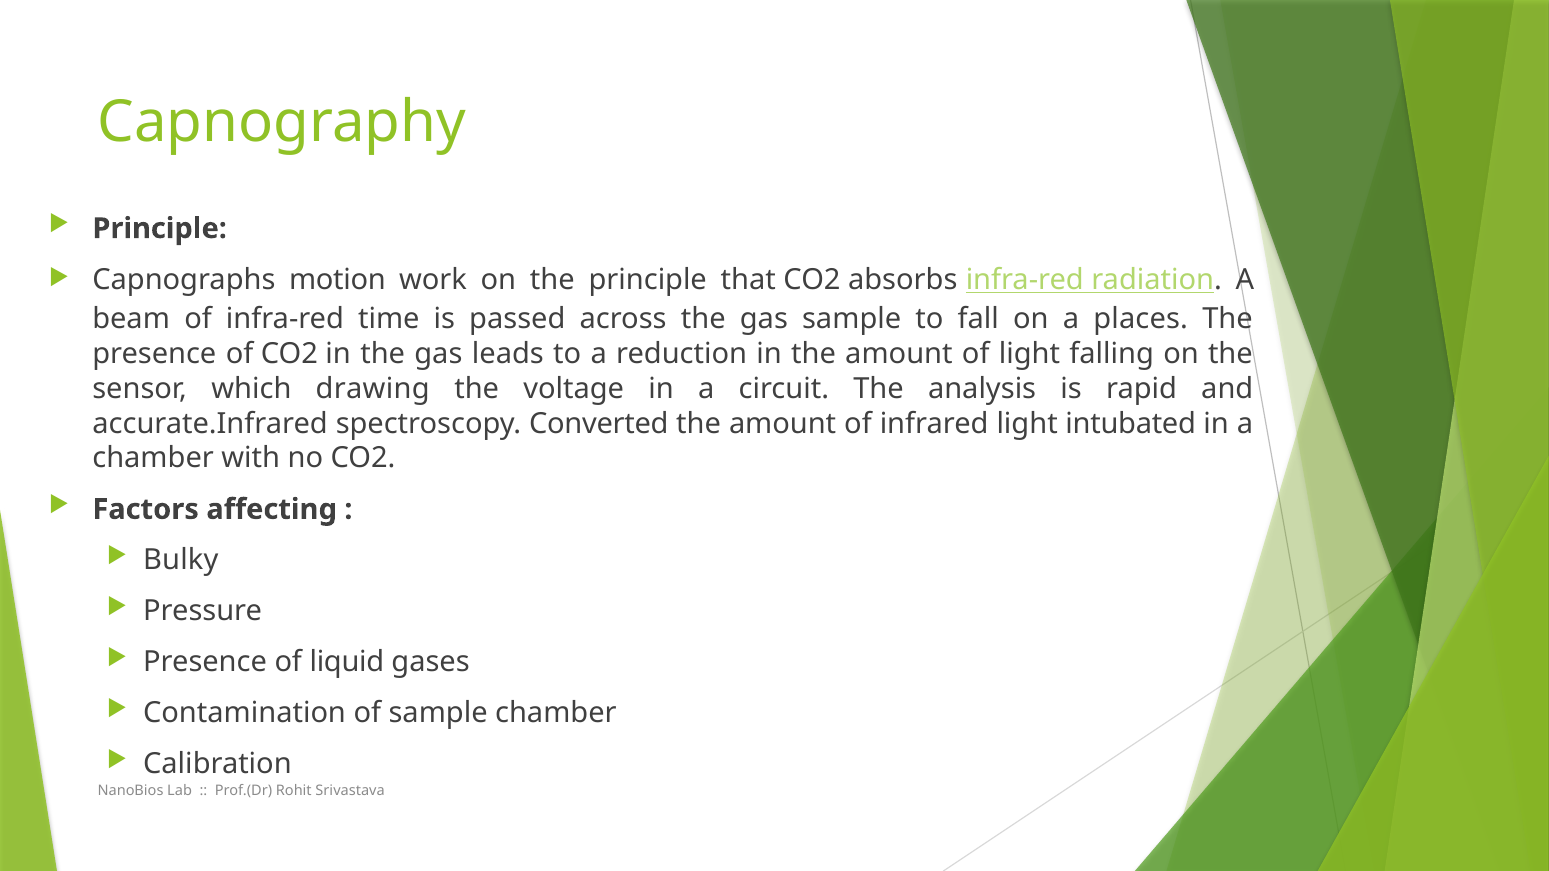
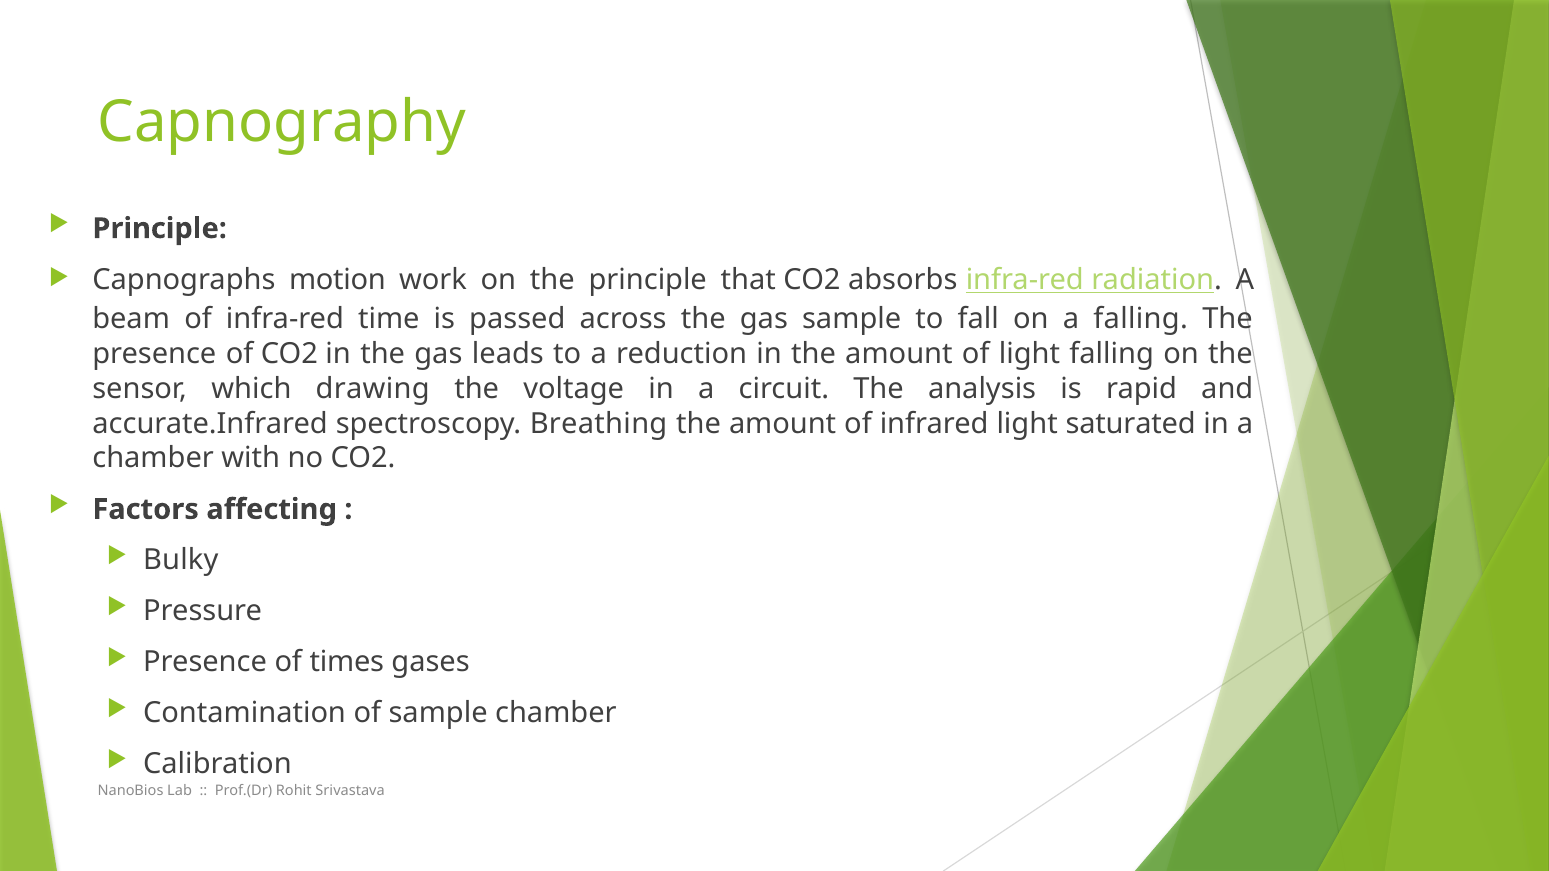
a places: places -> falling (1141, 319)
Converted: Converted -> Breathing (599, 424)
intubated: intubated -> saturated (1131, 424)
liquid: liquid -> times (347, 662)
